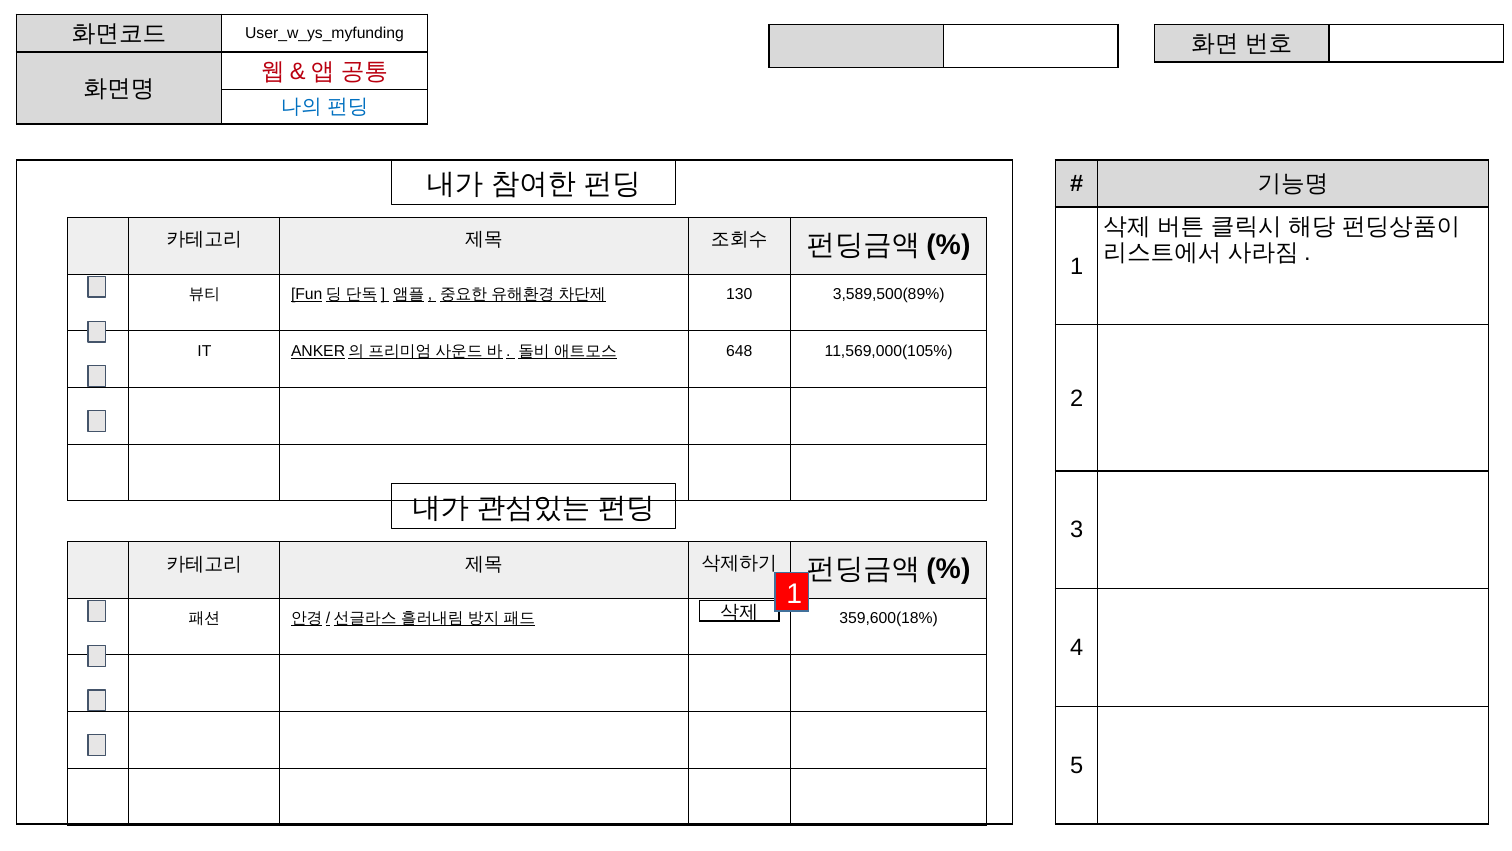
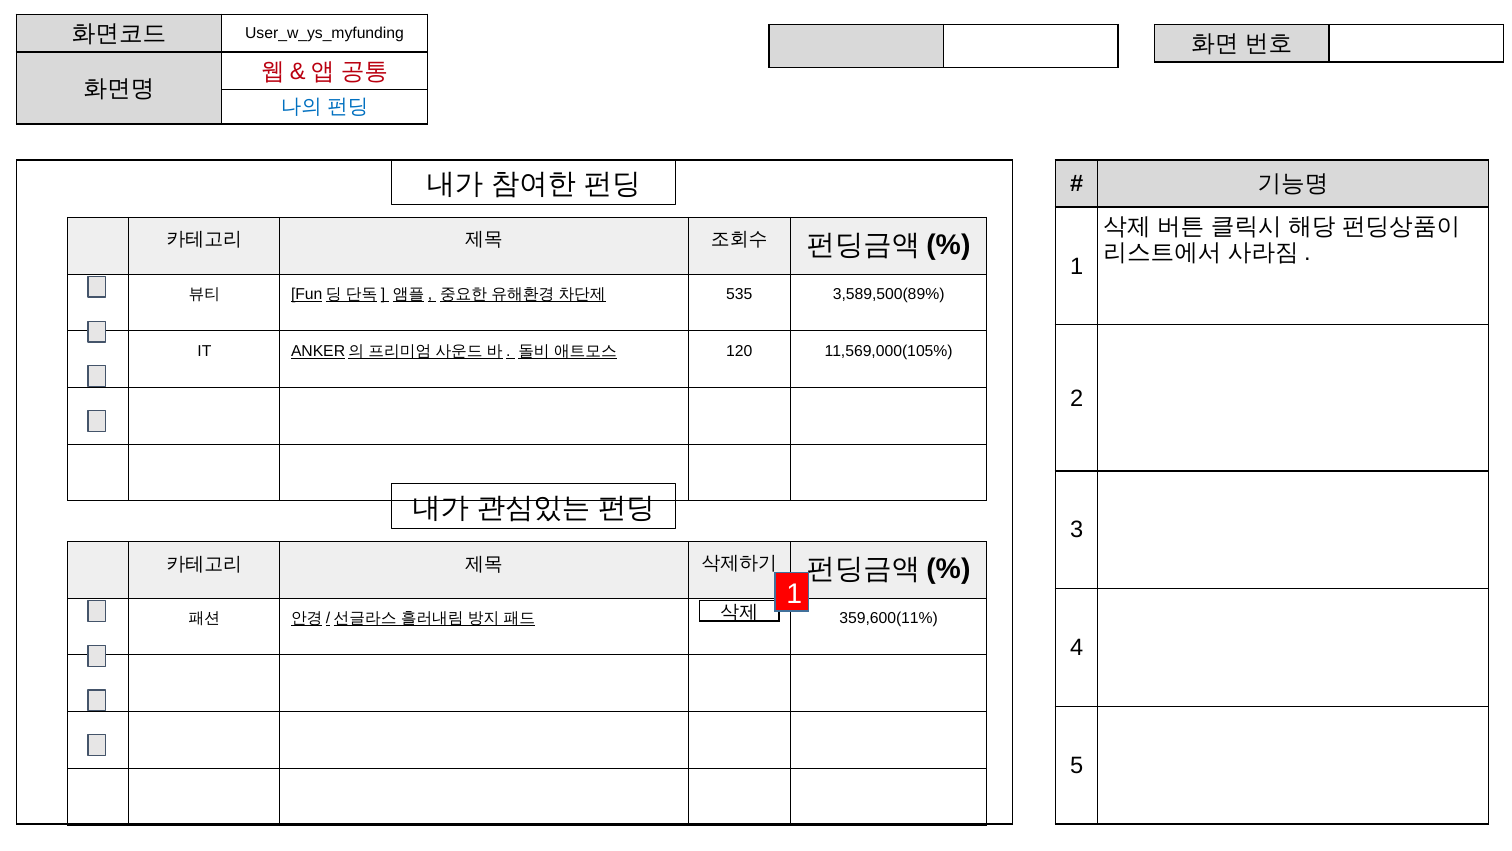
130: 130 -> 535 (739, 294)
648: 648 -> 120 (739, 351)
359,600(18%: 359,600(18% -> 359,600(11% (889, 618)
